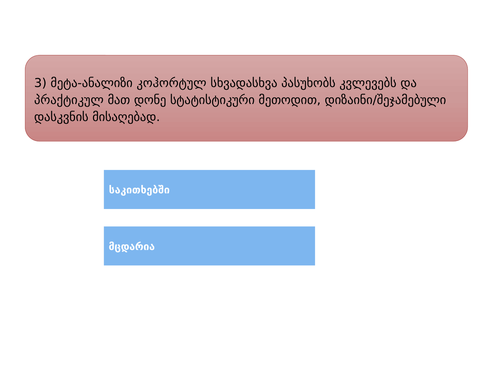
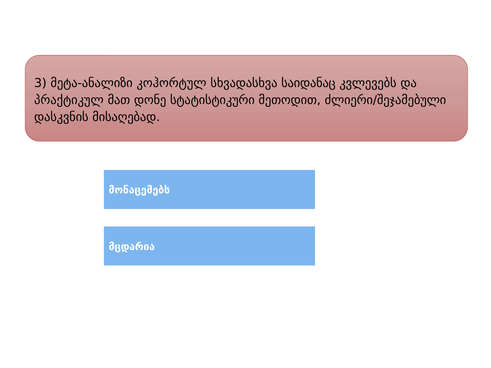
პასუხობს: პასუხობს -> საიდანაც (308, 83)
დიზაინი/შეჯამებული: დიზაინი/შეჯამებული -> ძლიერი/შეჯამებული (385, 100)
საკითხებში: საკითხებში -> მონაცემებს (139, 190)
